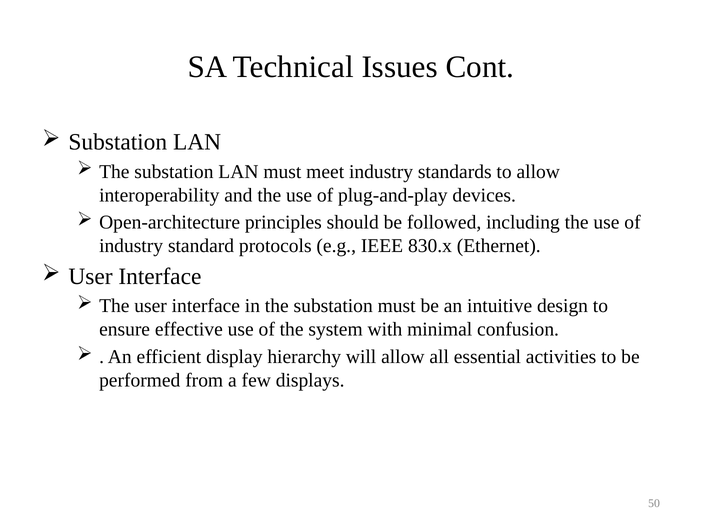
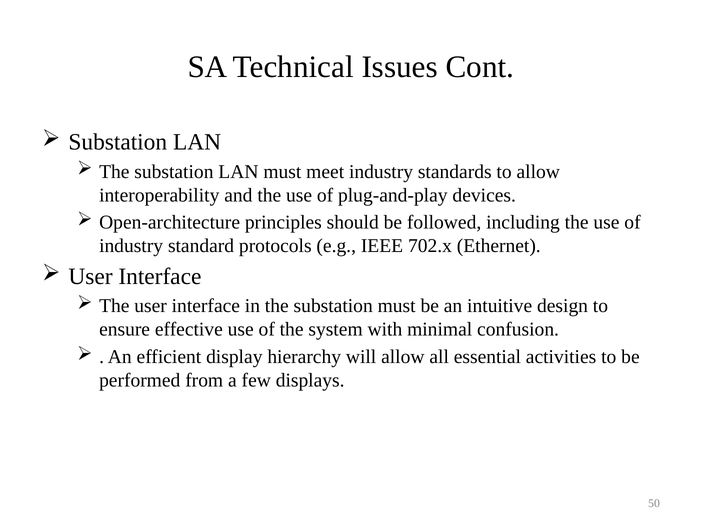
830.x: 830.x -> 702.x (430, 246)
